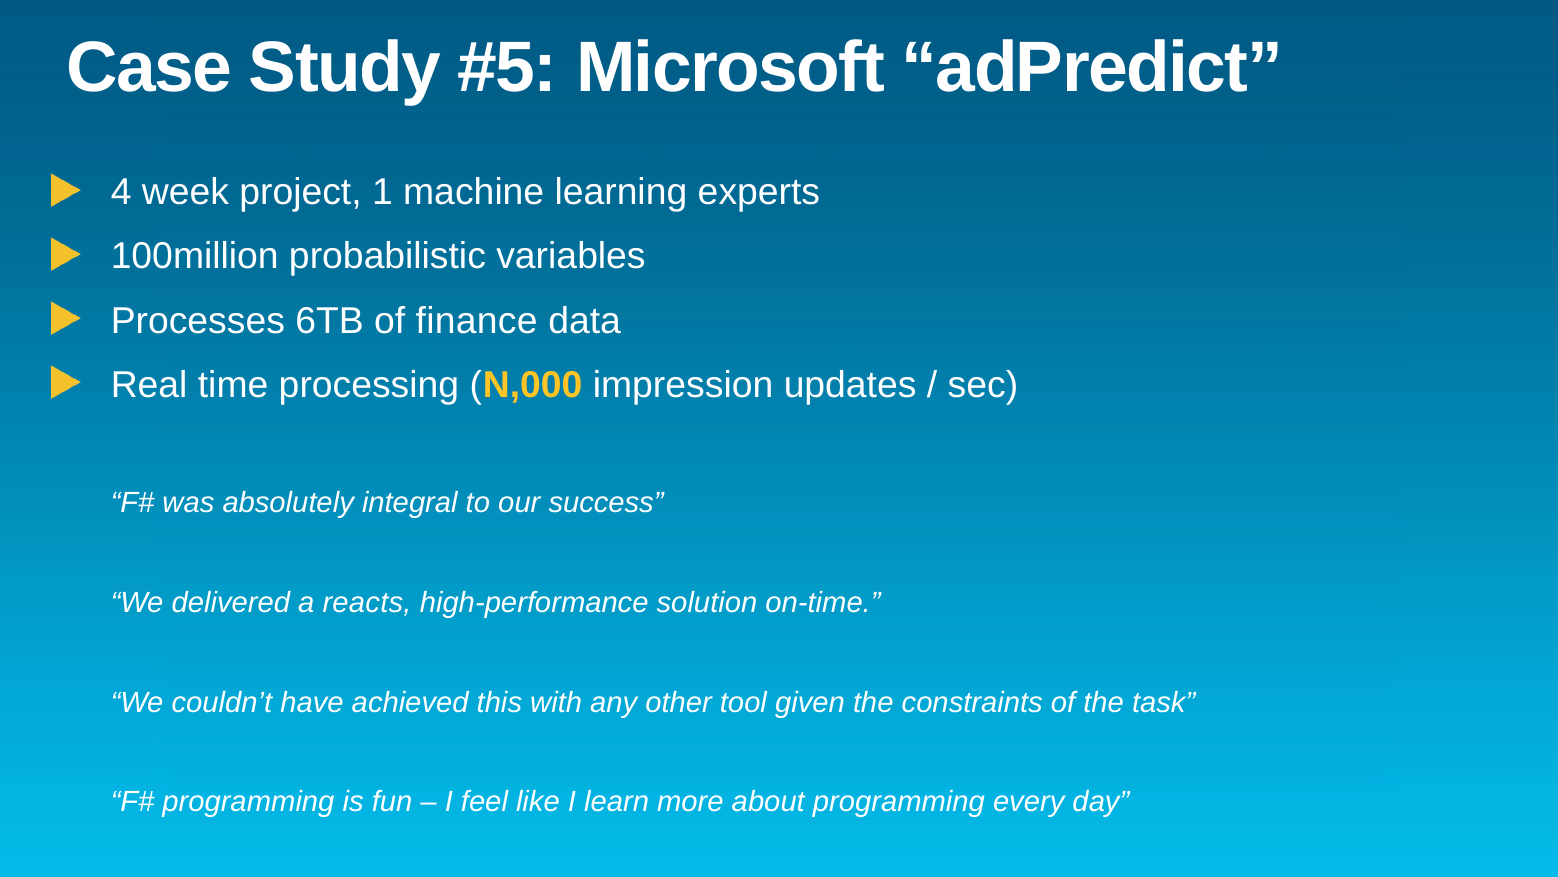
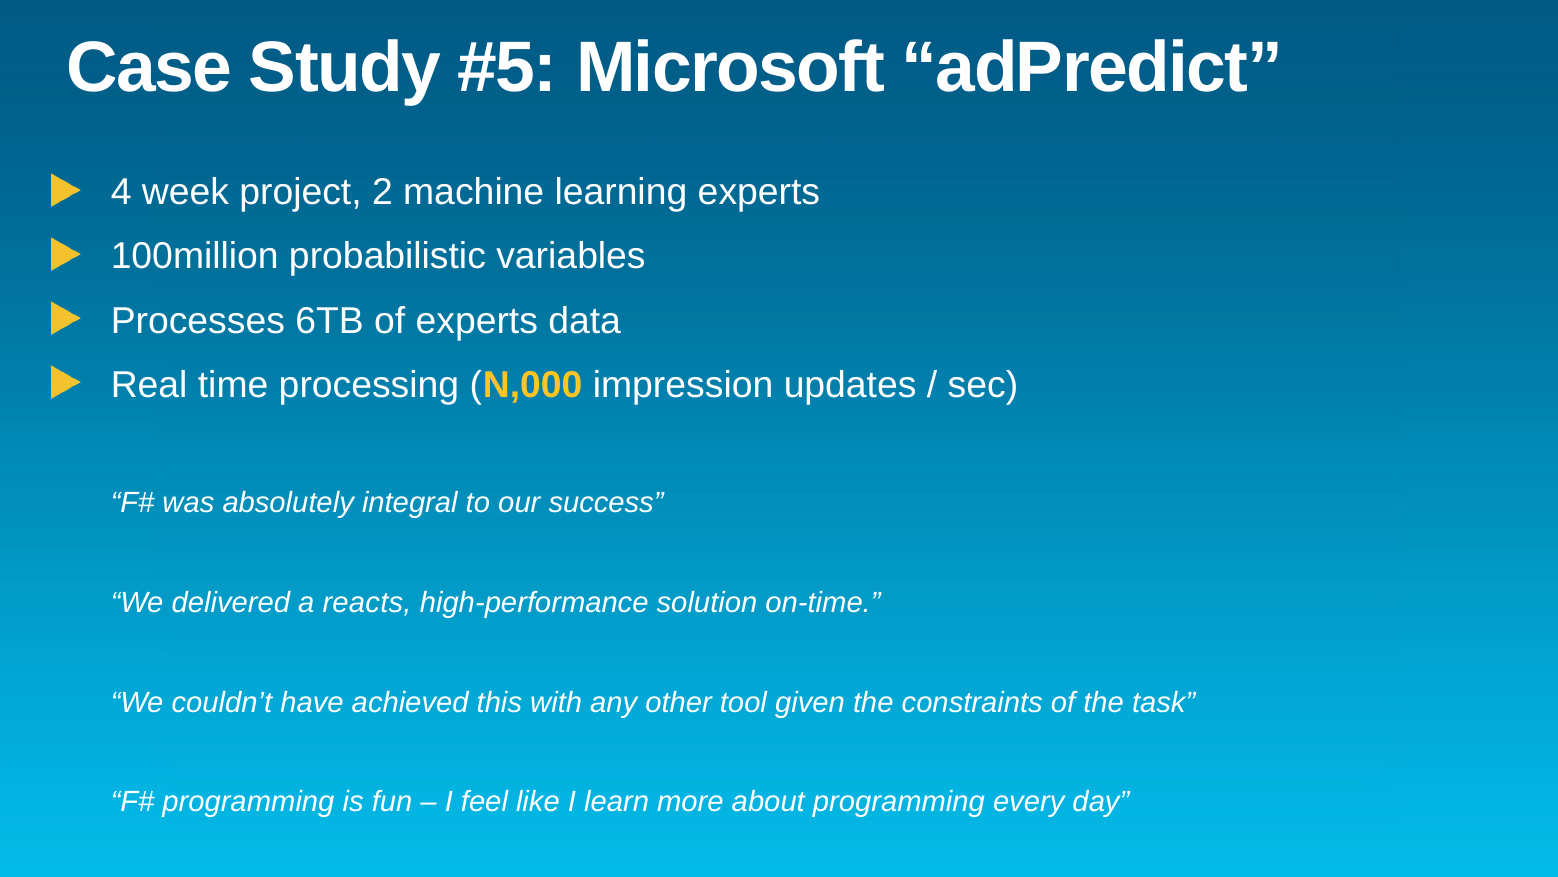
1: 1 -> 2 (382, 192)
of finance: finance -> experts (477, 321)
